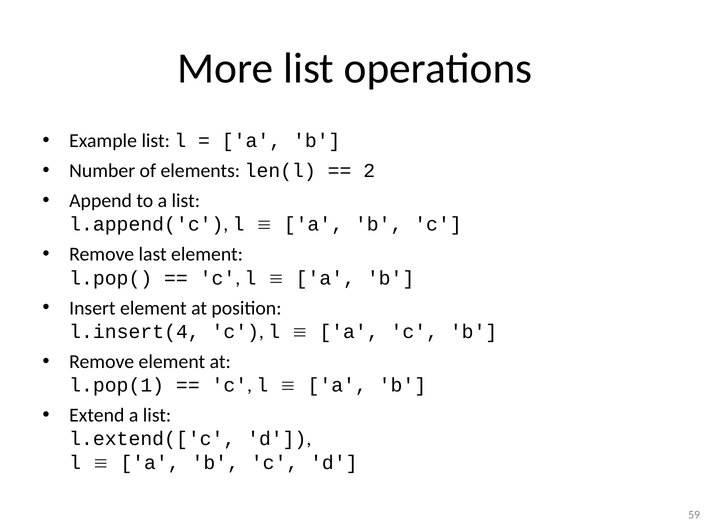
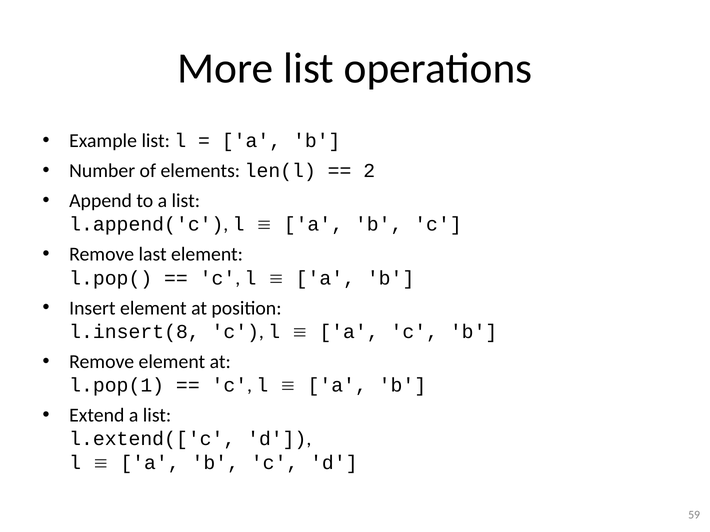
l.insert(4: l.insert(4 -> l.insert(8 (134, 332)
